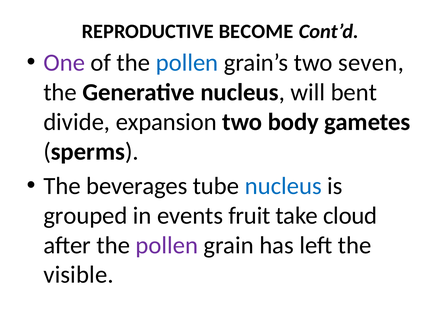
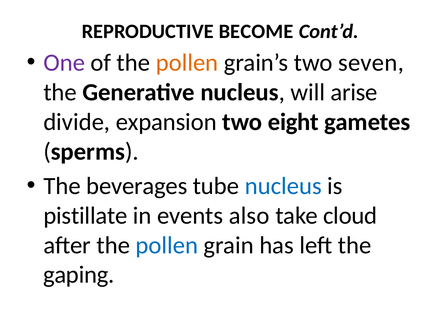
pollen colour: blue -> orange (187, 63)
bent: bent -> arise (354, 93)
body: body -> eight (293, 122)
grouped: grouped -> pistillate (85, 216)
fruit: fruit -> also (249, 216)
pollen colour: purple -> blue (167, 246)
visible: visible -> gaping (79, 275)
